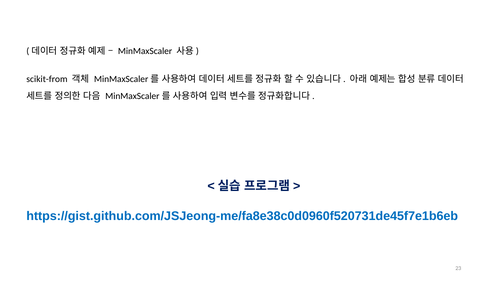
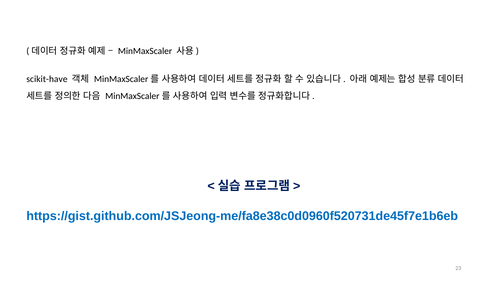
scikit-from: scikit-from -> scikit-have (47, 79)
